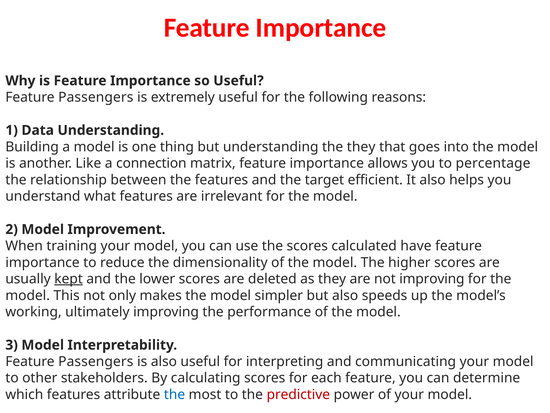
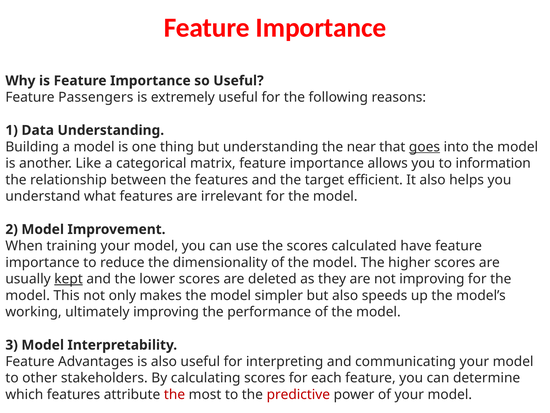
the they: they -> near (361, 147)
goes underline: none -> present (424, 147)
connection: connection -> categorical (151, 163)
percentage: percentage -> information (493, 163)
Passengers: Passengers -> Advantages (96, 361)
the colour: blue -> red (175, 394)
